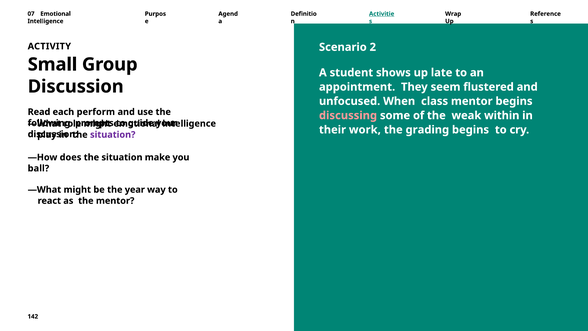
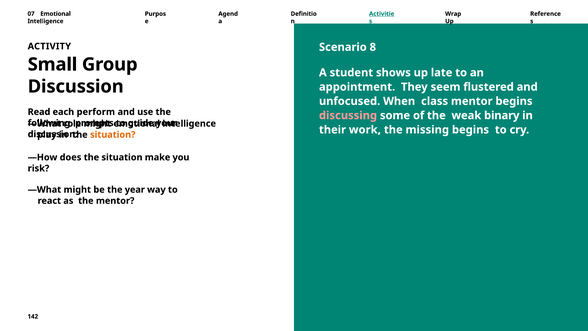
2: 2 -> 8 (373, 47)
within: within -> binary (502, 115)
grading: grading -> missing (427, 130)
situation colour: purple -> orange (113, 135)
ball: ball -> risk (38, 168)
